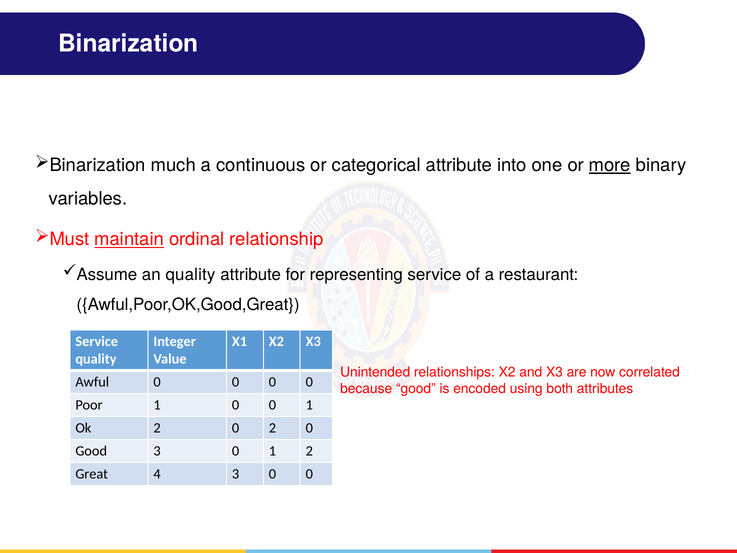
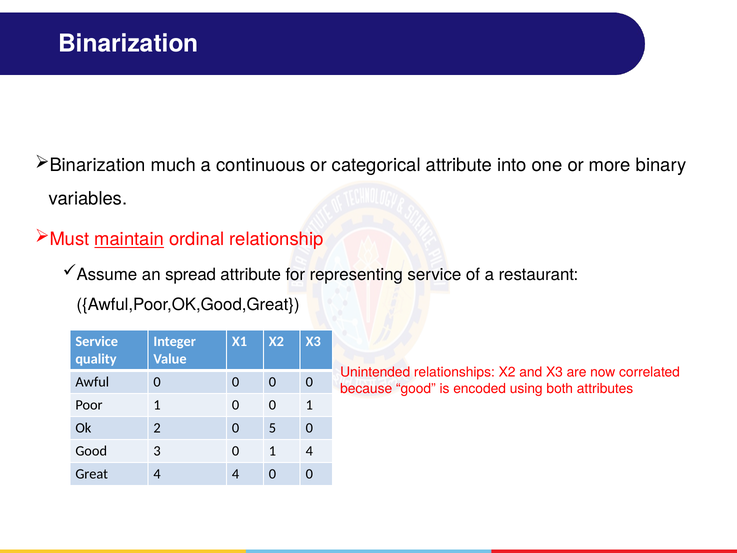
more underline: present -> none (610, 165)
an quality: quality -> spread (191, 274)
0 2: 2 -> 5 (272, 428)
1 2: 2 -> 4 (309, 451)
4 3: 3 -> 4 (236, 474)
